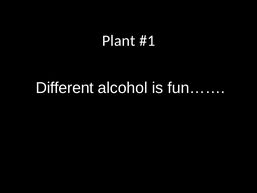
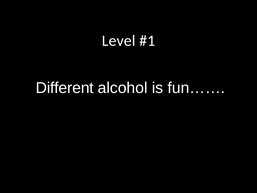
Plant: Plant -> Level (119, 41)
